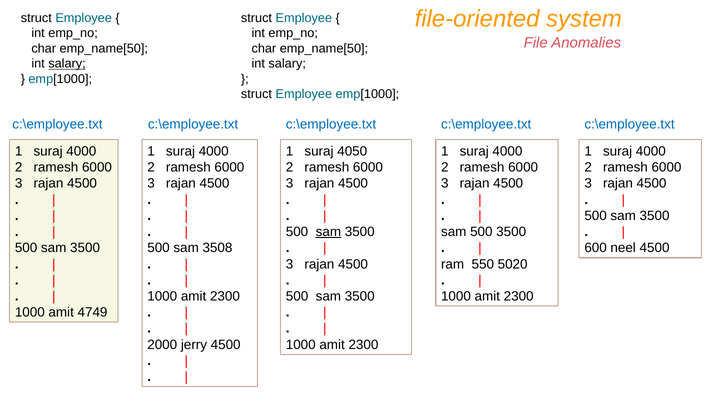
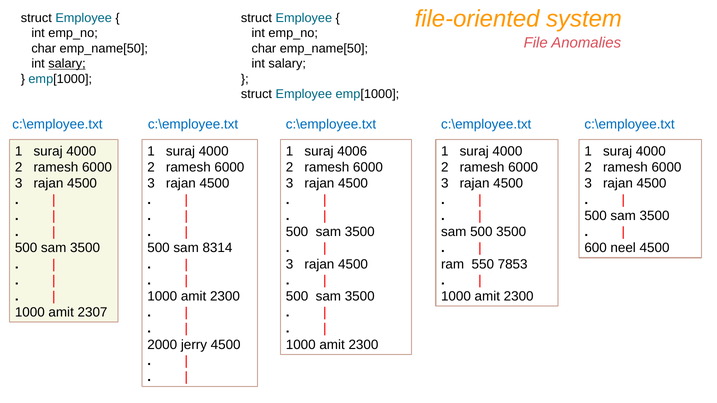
4050: 4050 -> 4006 (352, 151)
sam underline: present -> none (328, 232)
3508: 3508 -> 8314 (217, 248)
5020: 5020 -> 7853 (513, 264)
4749: 4749 -> 2307 (93, 313)
